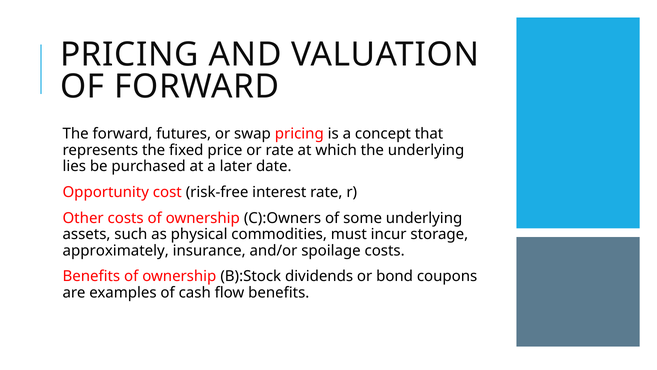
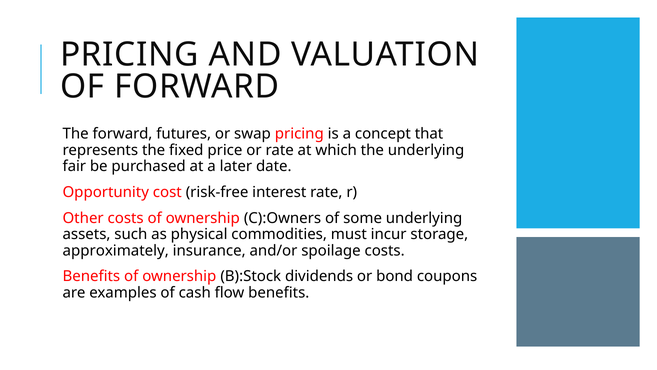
lies: lies -> fair (74, 166)
